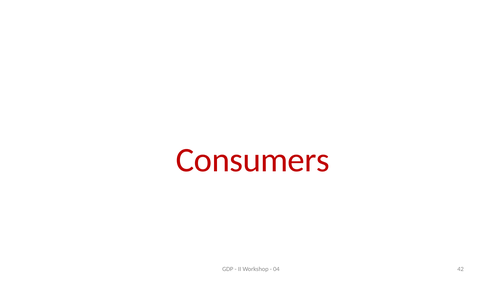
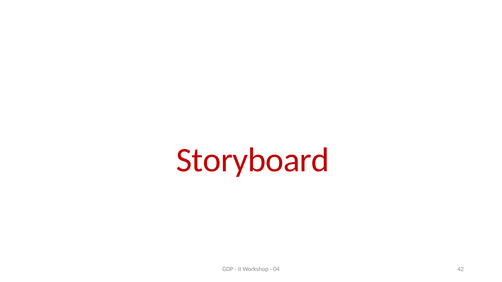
Consumers: Consumers -> Storyboard (253, 160)
